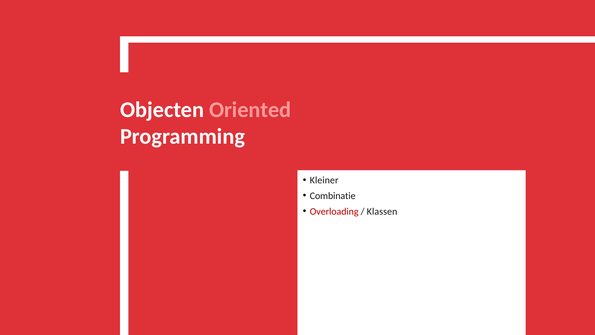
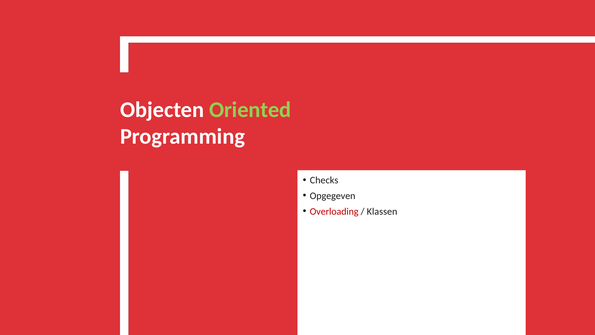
Oriented colour: pink -> light green (250, 110)
Kleiner: Kleiner -> Checks (324, 180)
Combinatie: Combinatie -> Opgegeven (333, 196)
